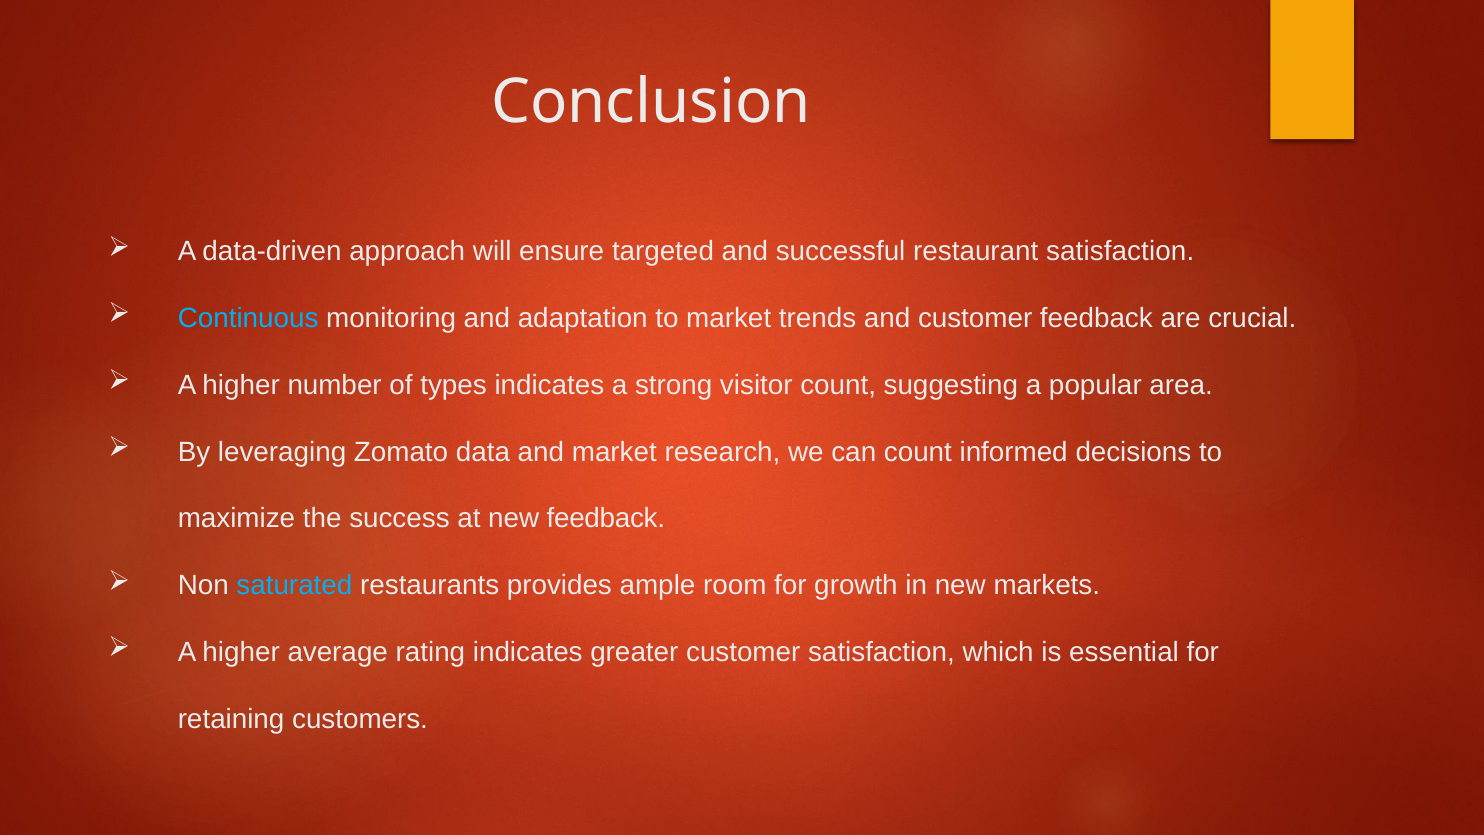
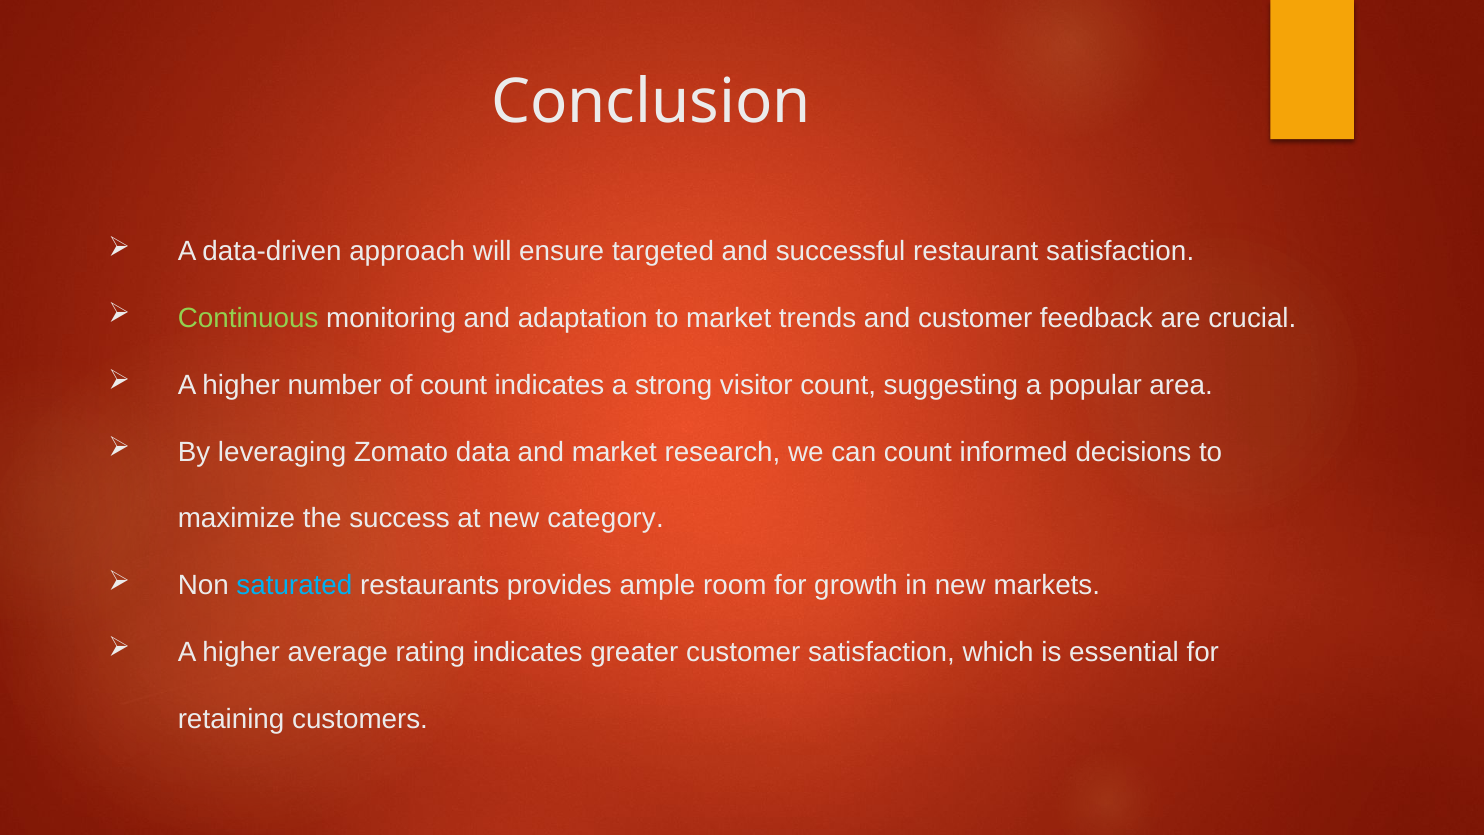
Continuous colour: light blue -> light green (248, 318)
of types: types -> count (454, 385)
new feedback: feedback -> category (606, 519)
